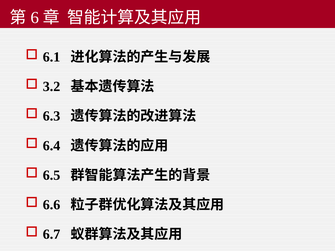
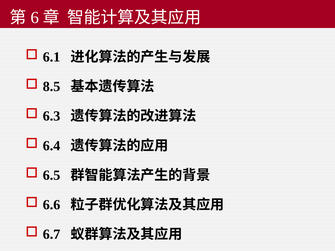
3.2: 3.2 -> 8.5 (52, 87)
